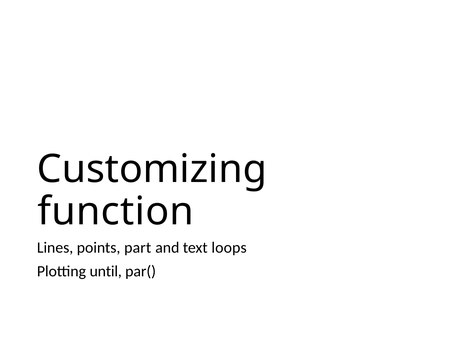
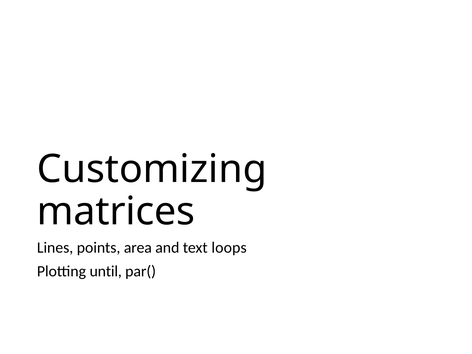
function: function -> matrices (116, 212)
part: part -> area (138, 248)
